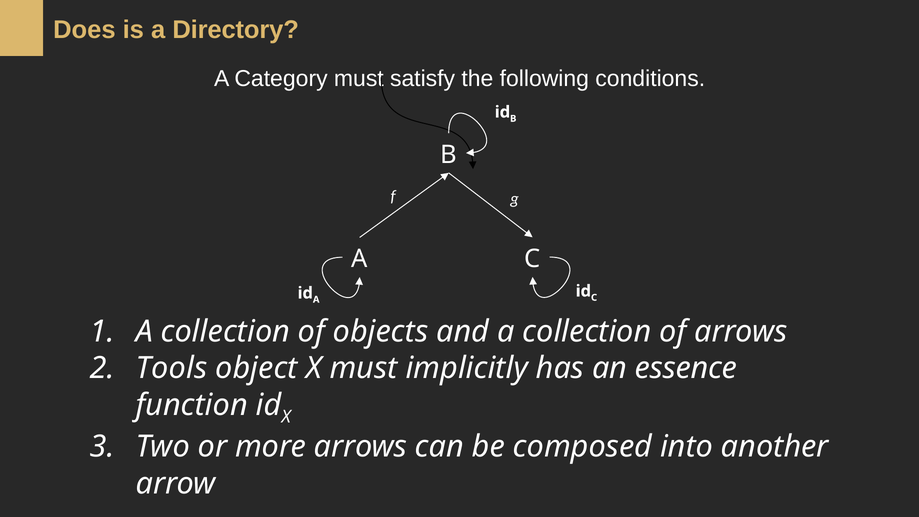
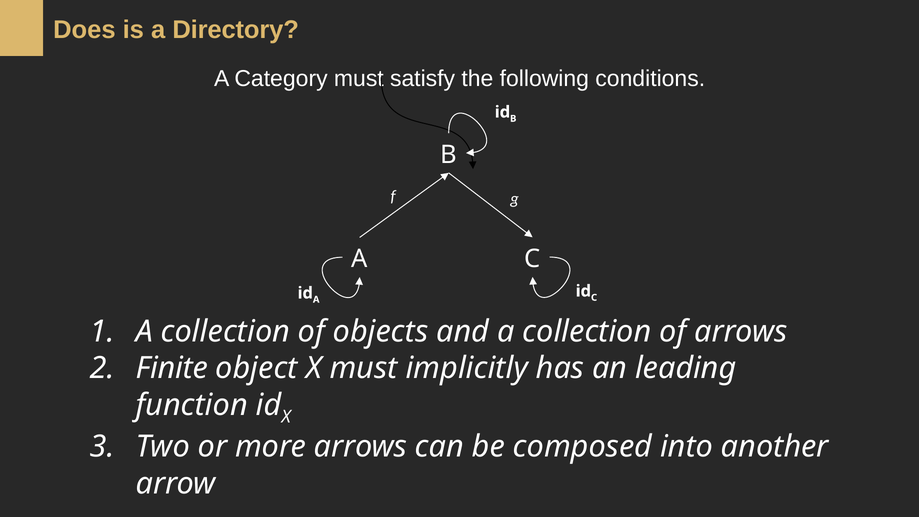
Tools: Tools -> Finite (172, 368)
essence: essence -> leading (686, 368)
